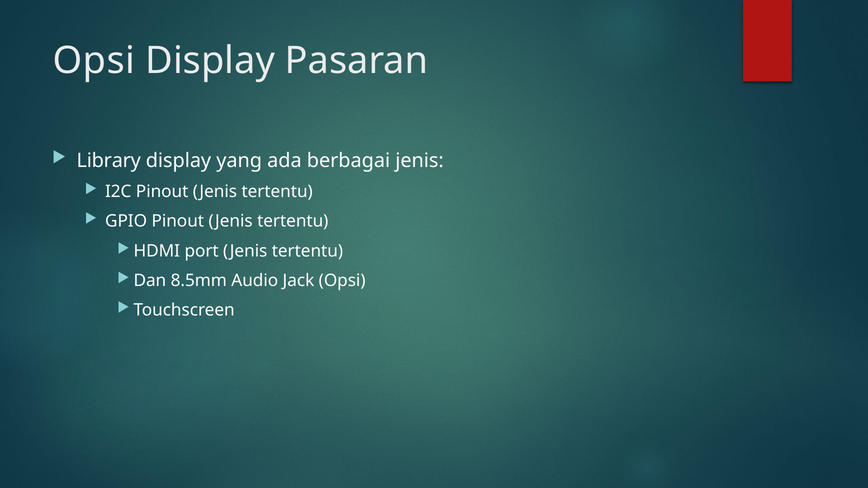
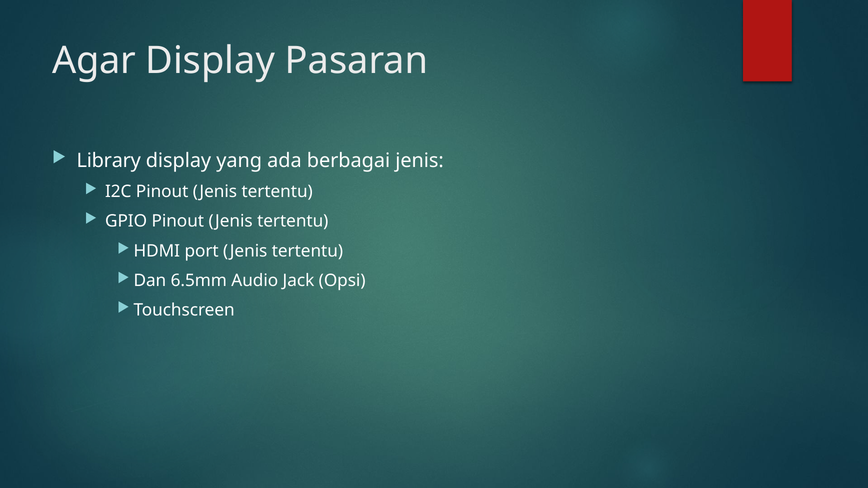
Opsi: Opsi -> Agar (94, 61)
8.5mm: 8.5mm -> 6.5mm (199, 281)
